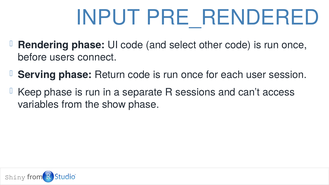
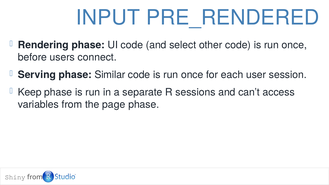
Return: Return -> Similar (110, 75)
show: show -> page (114, 105)
